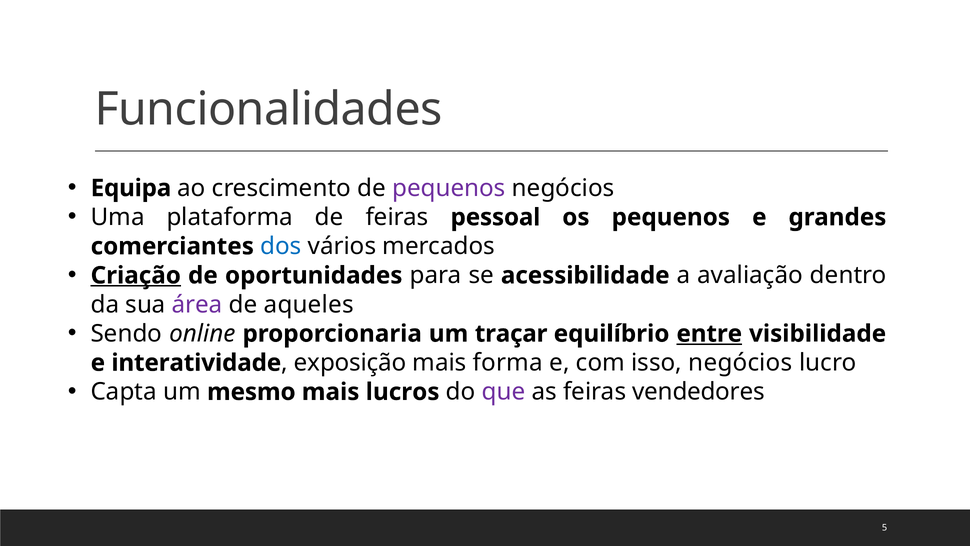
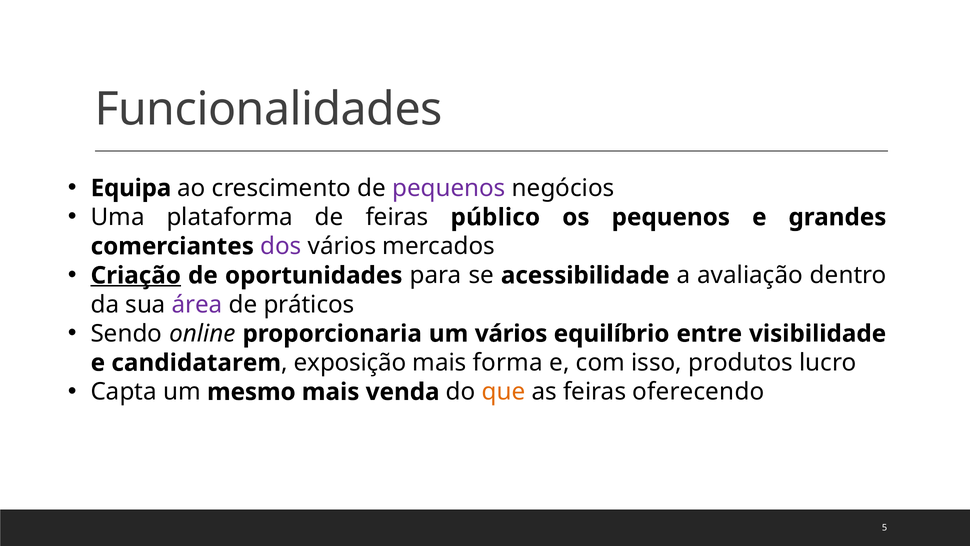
pessoal: pessoal -> público (495, 217)
dos colour: blue -> purple (281, 246)
aqueles: aqueles -> práticos (309, 304)
um traçar: traçar -> vários (511, 333)
entre underline: present -> none (709, 333)
interatividade: interatividade -> candidatarem (196, 363)
isso negócios: negócios -> produtos (741, 363)
lucros: lucros -> venda (403, 392)
que colour: purple -> orange (504, 392)
vendedores: vendedores -> oferecendo (698, 392)
